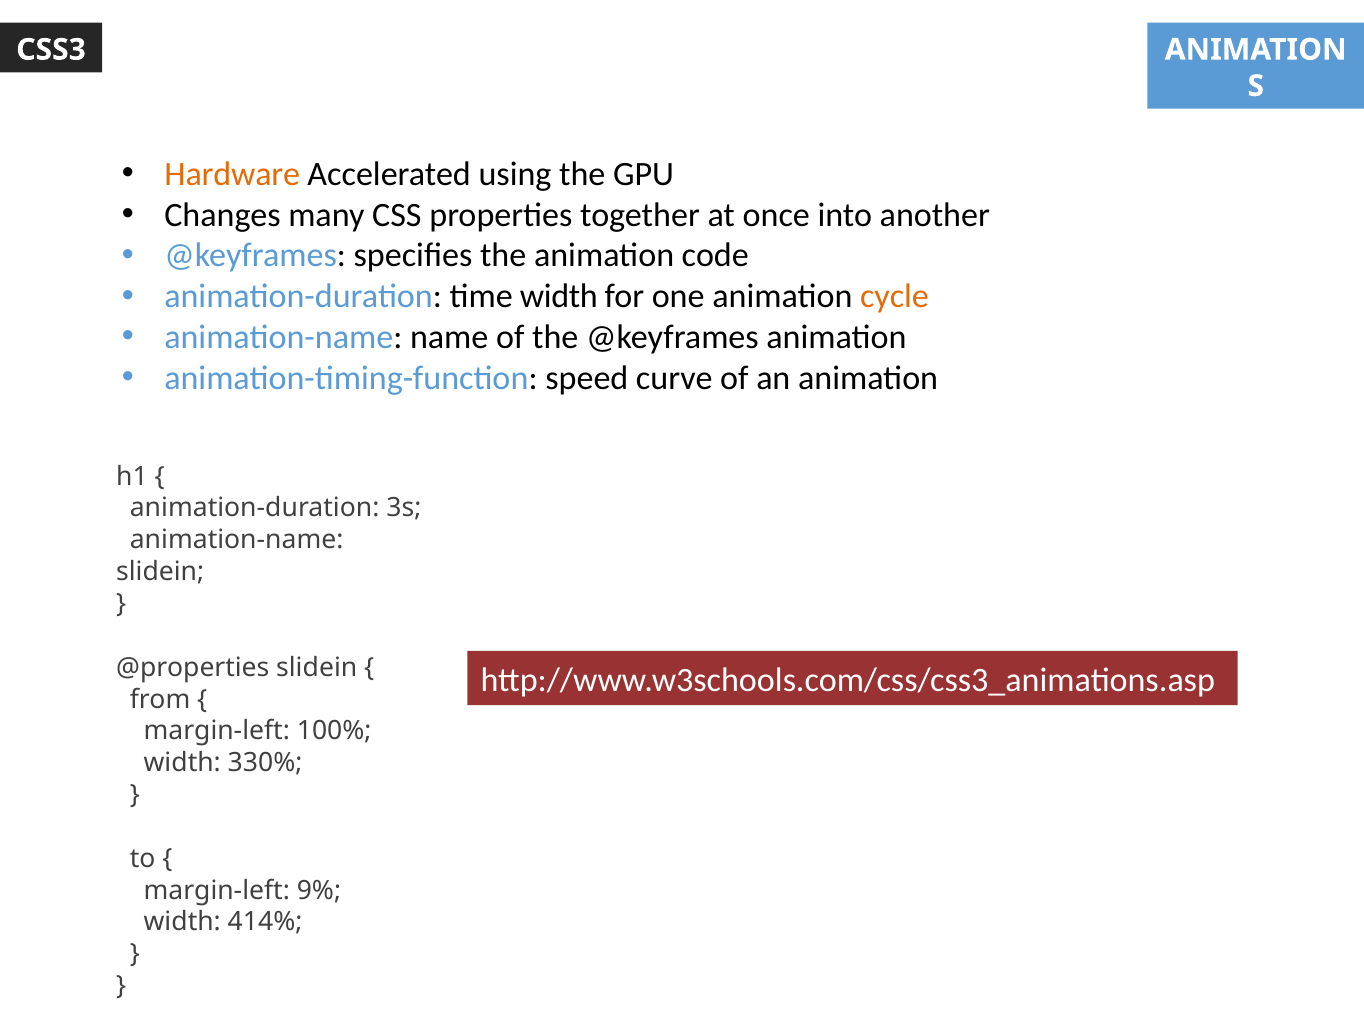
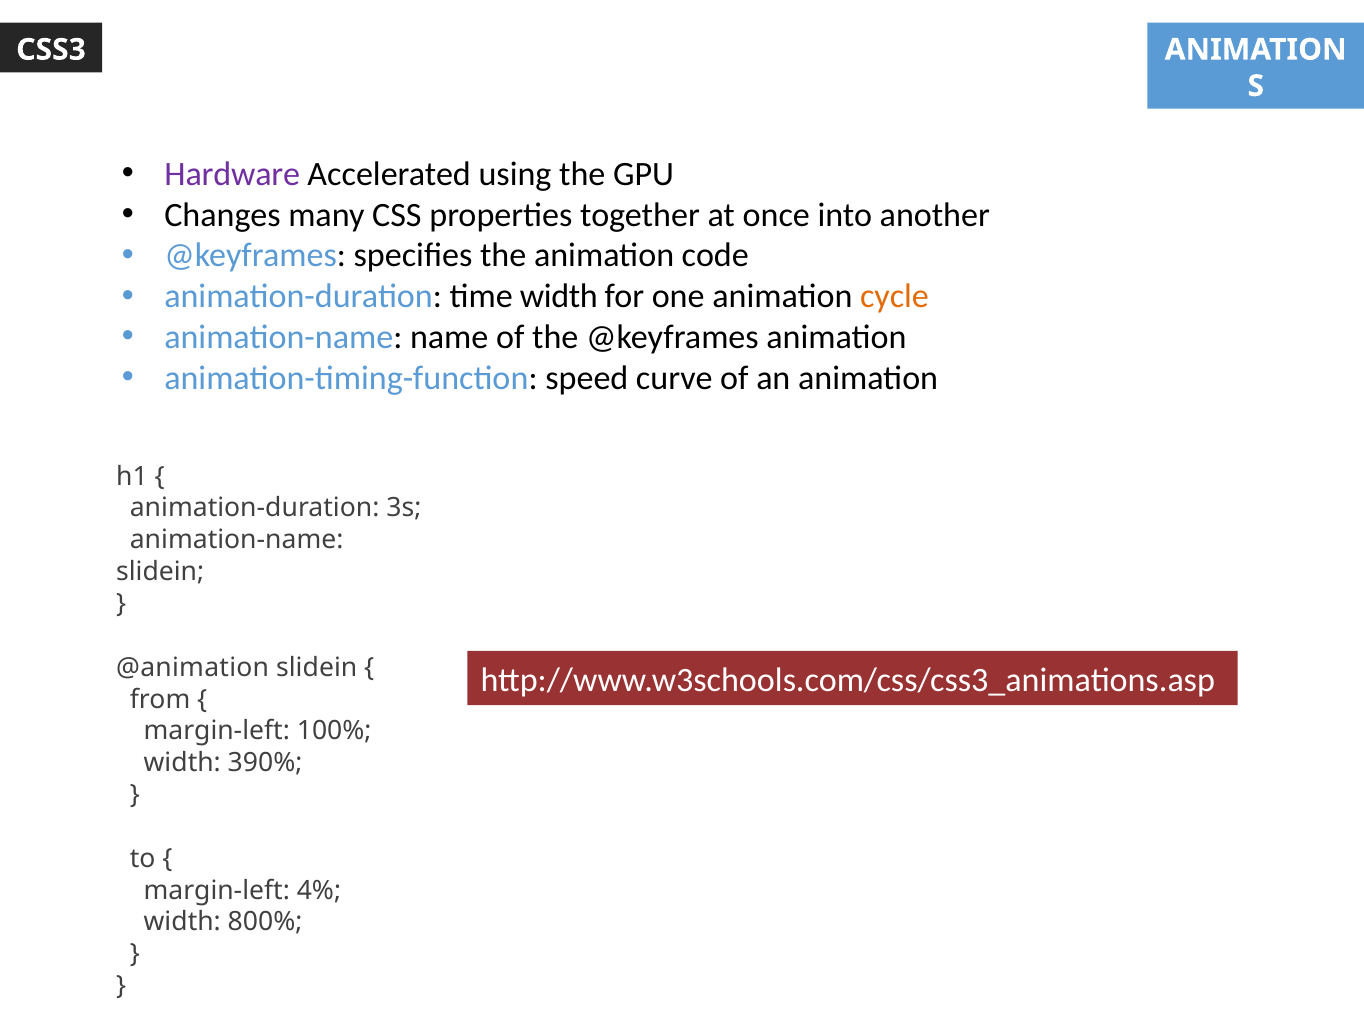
Hardware colour: orange -> purple (232, 174)
@properties: @properties -> @animation (193, 667)
330%: 330% -> 390% (265, 763)
9%: 9% -> 4% (319, 890)
414%: 414% -> 800% (265, 922)
